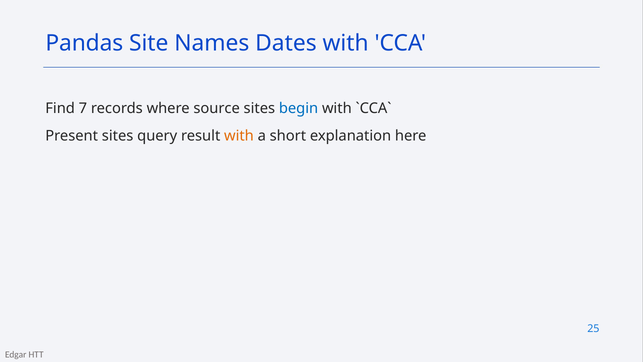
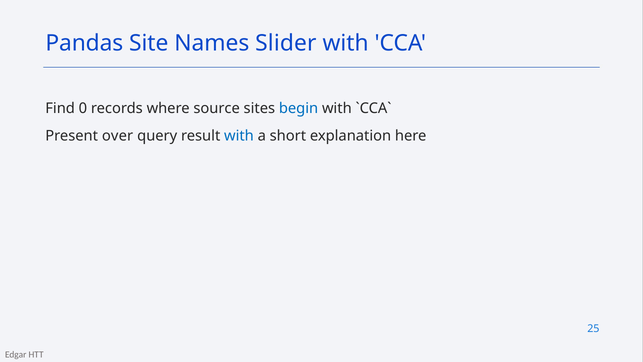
Dates: Dates -> Slider (286, 43)
7: 7 -> 0 (83, 109)
Present sites: sites -> over (118, 136)
with colour: orange -> blue (239, 136)
